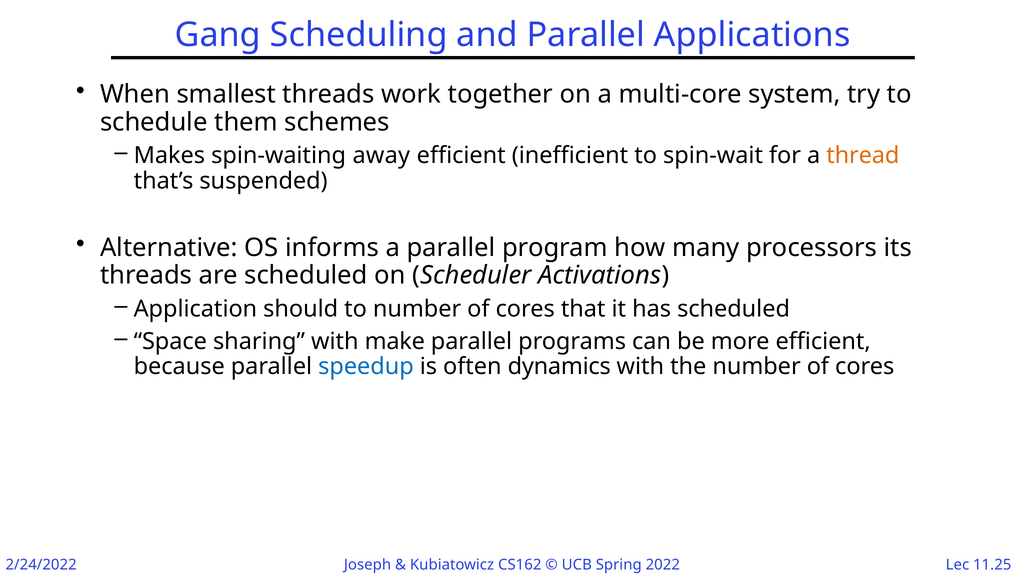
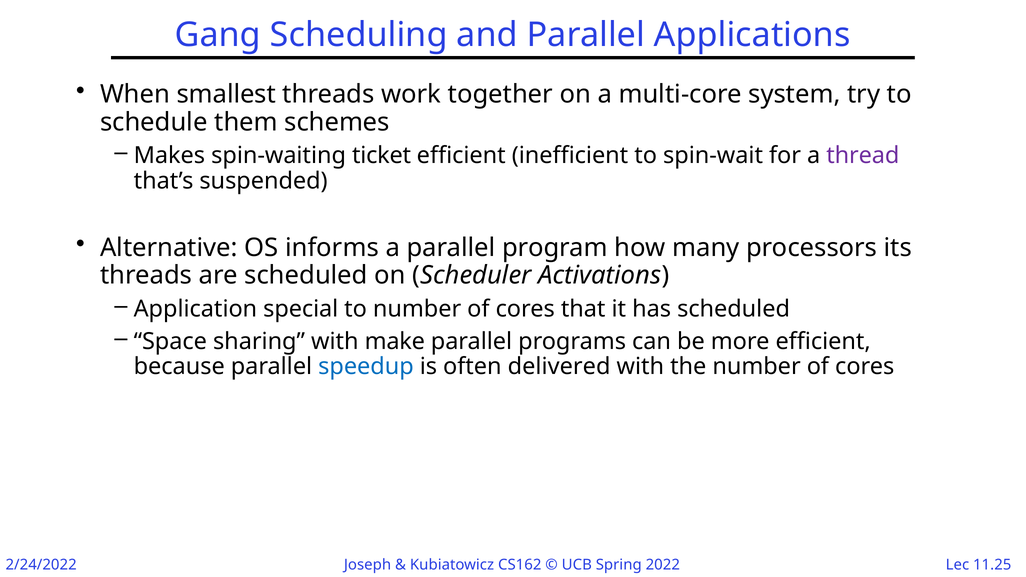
away: away -> ticket (382, 156)
thread colour: orange -> purple (863, 156)
should: should -> special (301, 309)
dynamics: dynamics -> delivered (559, 367)
